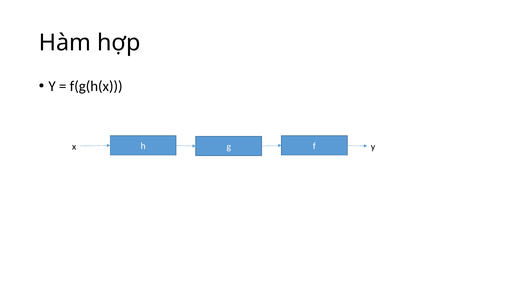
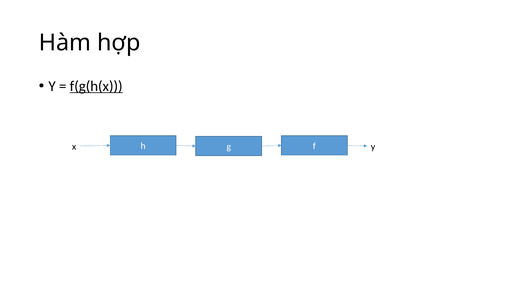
f(g(h(x underline: none -> present (96, 86)
